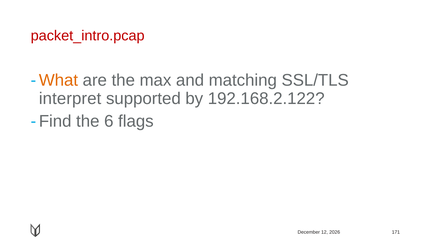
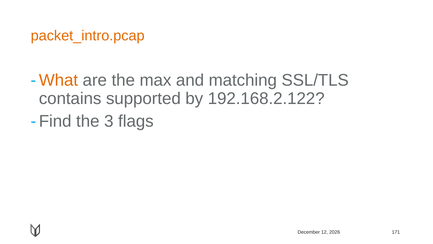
packet_intro.pcap colour: red -> orange (88, 36)
interpret: interpret -> contains (70, 98)
6: 6 -> 3 (109, 121)
